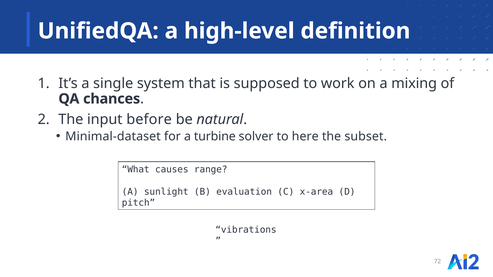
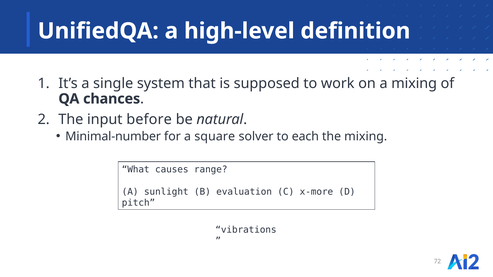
Minimal-dataset: Minimal-dataset -> Minimal-number (113, 137)
turbine: turbine -> square (215, 137)
here: here -> each (305, 137)
the subset: subset -> mixing (366, 137)
x-area: x-area -> x-more (316, 192)
